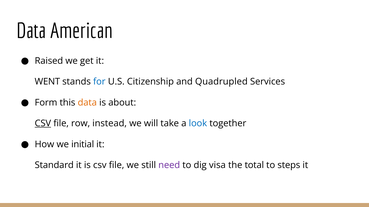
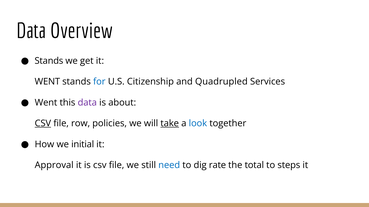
American: American -> Overview (81, 31)
Raised: Raised -> Stands (49, 61)
Form: Form -> Went (46, 103)
data colour: orange -> purple (87, 103)
instead: instead -> policies (110, 124)
take underline: none -> present (170, 124)
Standard: Standard -> Approval (54, 166)
need colour: purple -> blue (169, 166)
visa: visa -> rate (217, 166)
